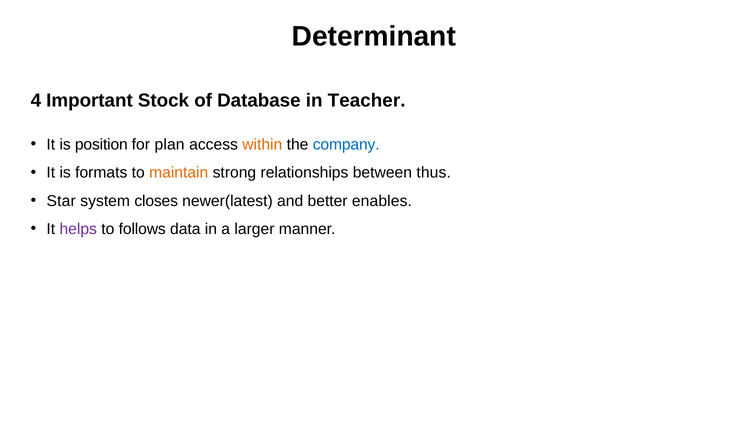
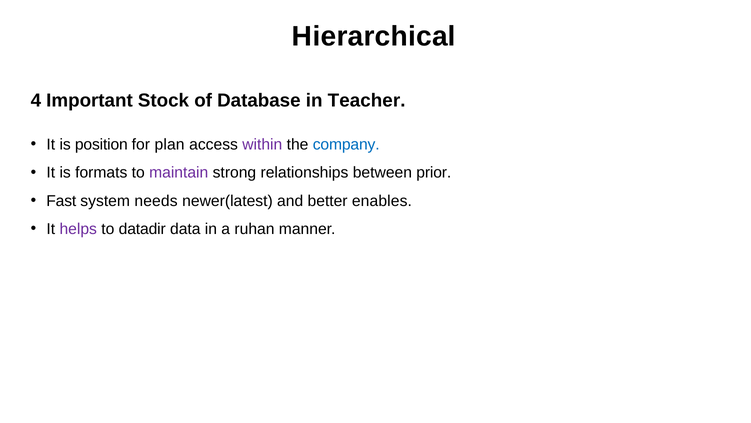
Determinant: Determinant -> Hierarchical (374, 36)
within colour: orange -> purple (262, 144)
maintain colour: orange -> purple (179, 173)
thus: thus -> prior (434, 173)
Star: Star -> Fast (61, 201)
closes: closes -> needs (156, 201)
follows: follows -> datadir (142, 229)
larger: larger -> ruhan (254, 229)
